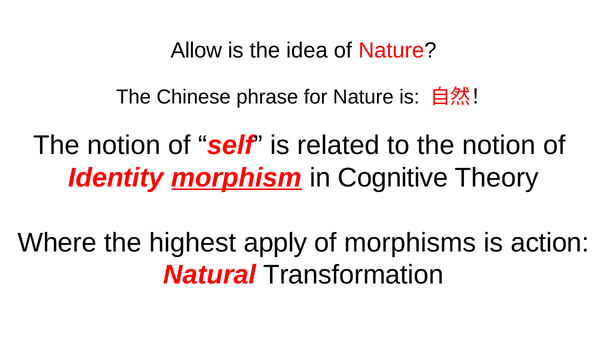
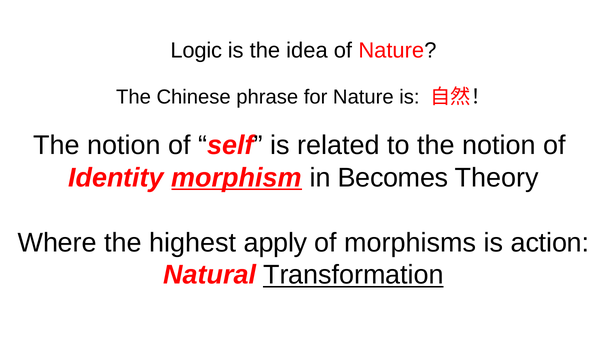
Allow: Allow -> Logic (196, 50)
Cognitive: Cognitive -> Becomes (393, 177)
Transformation underline: none -> present (353, 275)
